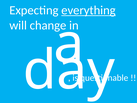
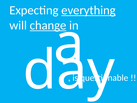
change underline: none -> present (48, 25)
